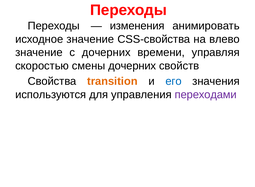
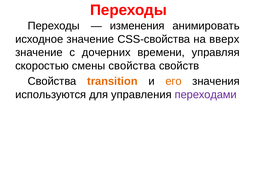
влево: влево -> вверх (224, 39)
смены дочерних: дочерних -> свойства (132, 66)
его colour: blue -> orange (174, 81)
